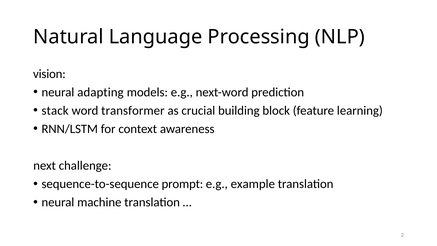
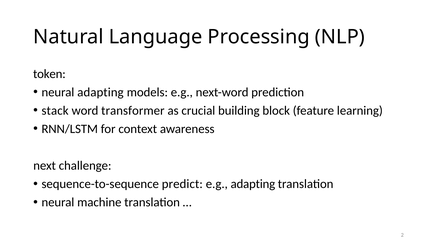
vision: vision -> token (49, 74)
prompt: prompt -> predict (182, 184)
e.g example: example -> adapting (253, 184)
